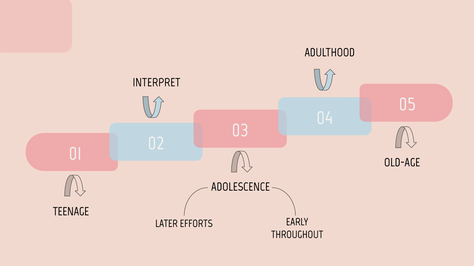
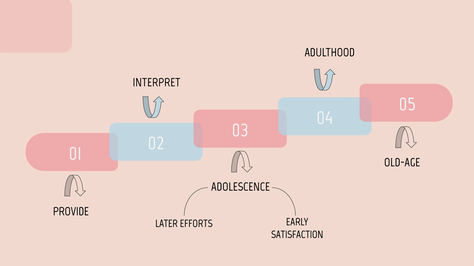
TEENAGE: TEENAGE -> PROVIDE (71, 212)
THROUGHOUT: THROUGHOUT -> SATISFACTION (297, 235)
